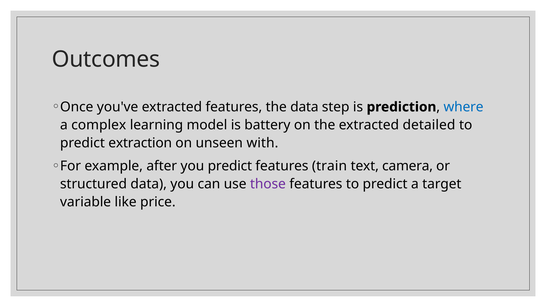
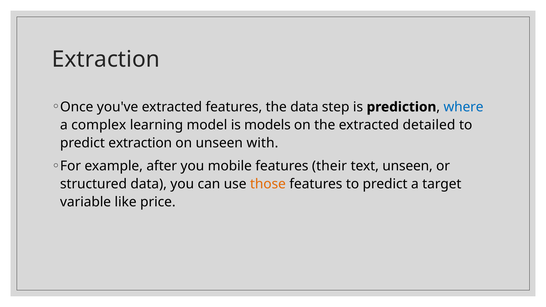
Outcomes: Outcomes -> Extraction (106, 59)
battery: battery -> models (267, 125)
you predict: predict -> mobile (230, 166)
train: train -> their (329, 166)
text camera: camera -> unseen (408, 166)
those colour: purple -> orange (268, 184)
